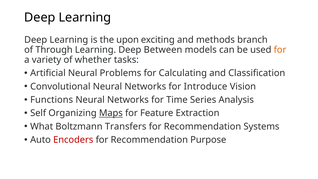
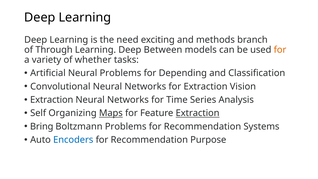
upon: upon -> need (127, 40)
Calculating: Calculating -> Depending (183, 73)
for Introduce: Introduce -> Extraction (206, 86)
Functions: Functions -> Extraction (52, 100)
Extraction underline: none -> present (198, 113)
What: What -> Bring (42, 126)
Boltzmann Transfers: Transfers -> Problems (126, 126)
Encoders colour: red -> blue (73, 140)
